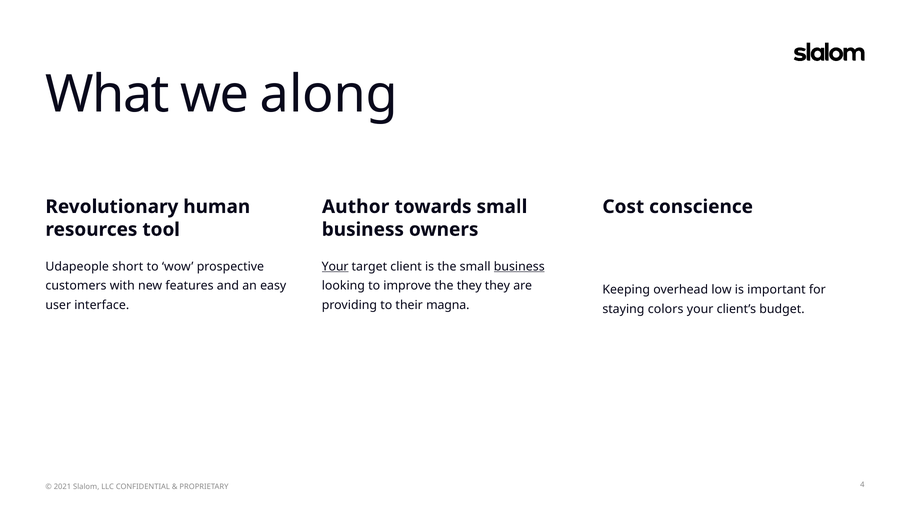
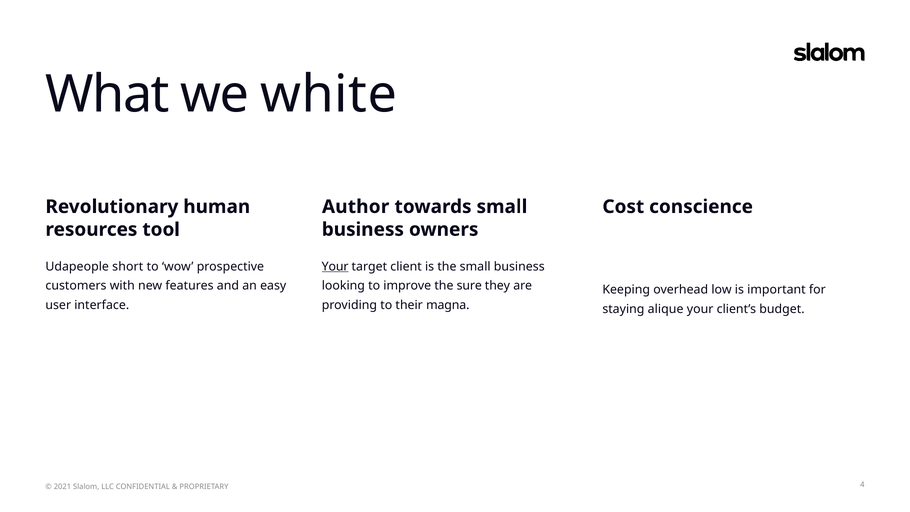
along: along -> white (329, 95)
business underline: present -> none (519, 266)
the they: they -> sure (469, 286)
colors: colors -> alique (666, 309)
